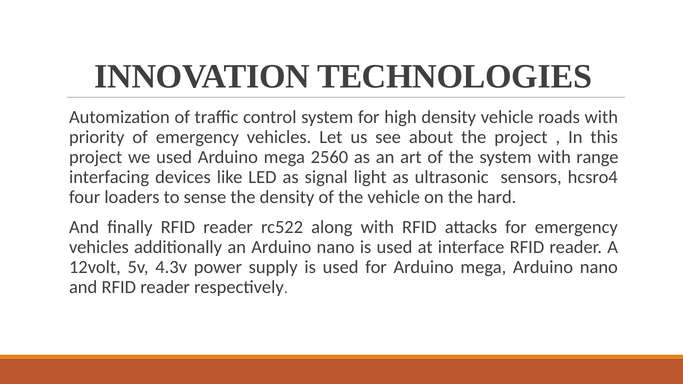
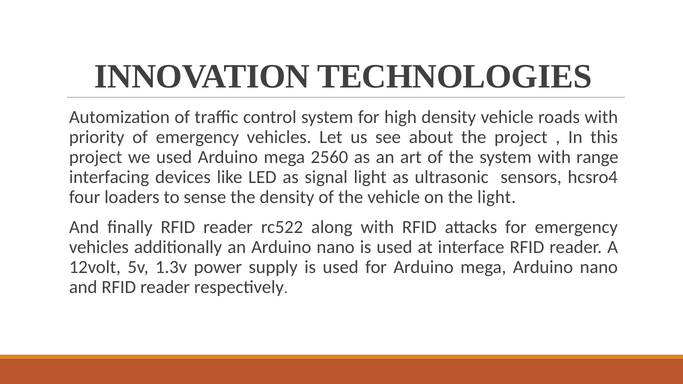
the hard: hard -> light (497, 197)
4.3v: 4.3v -> 1.3v (171, 267)
